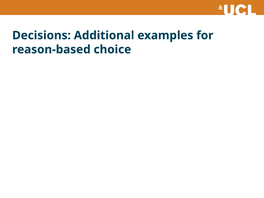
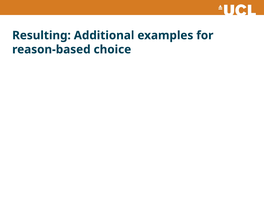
Decisions: Decisions -> Resulting (41, 35)
